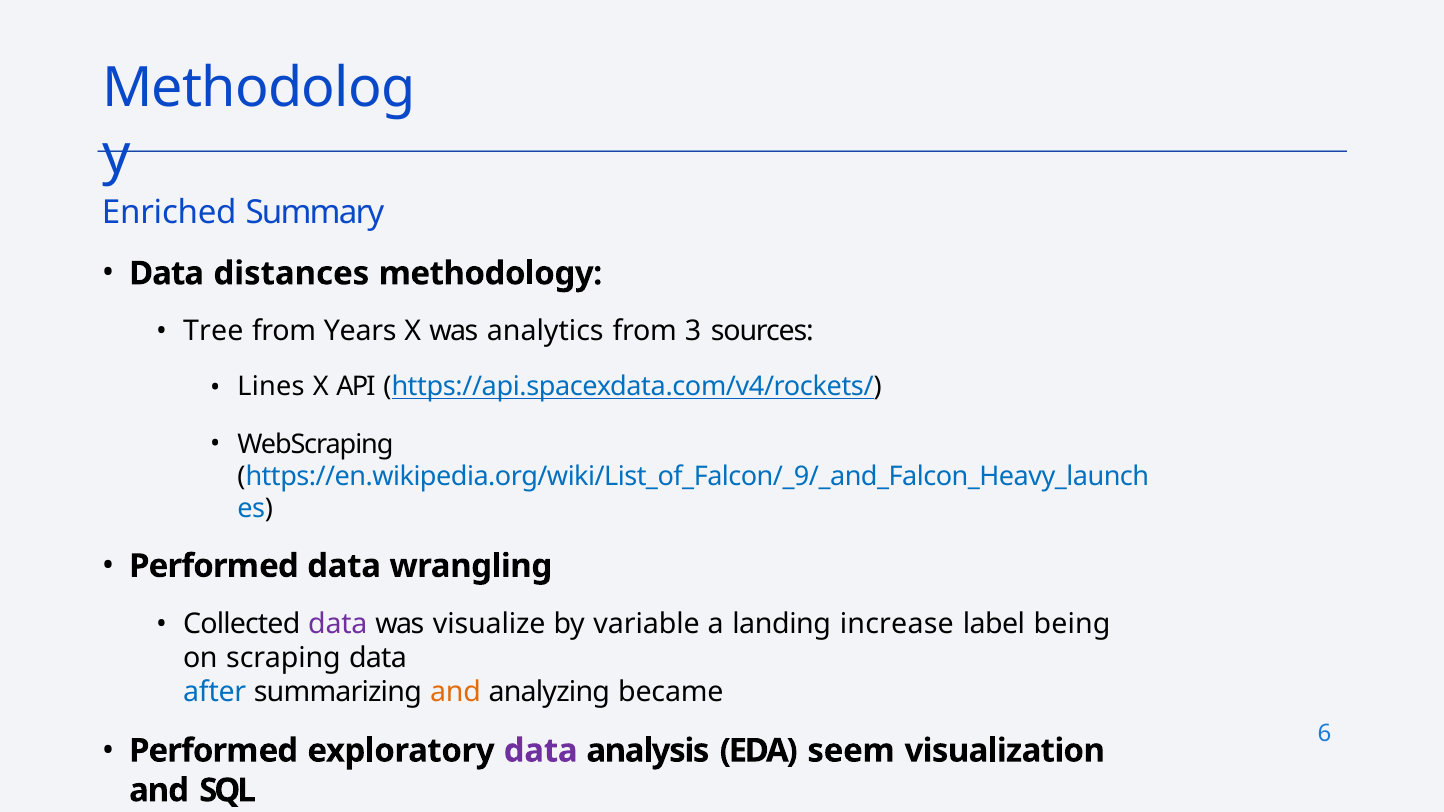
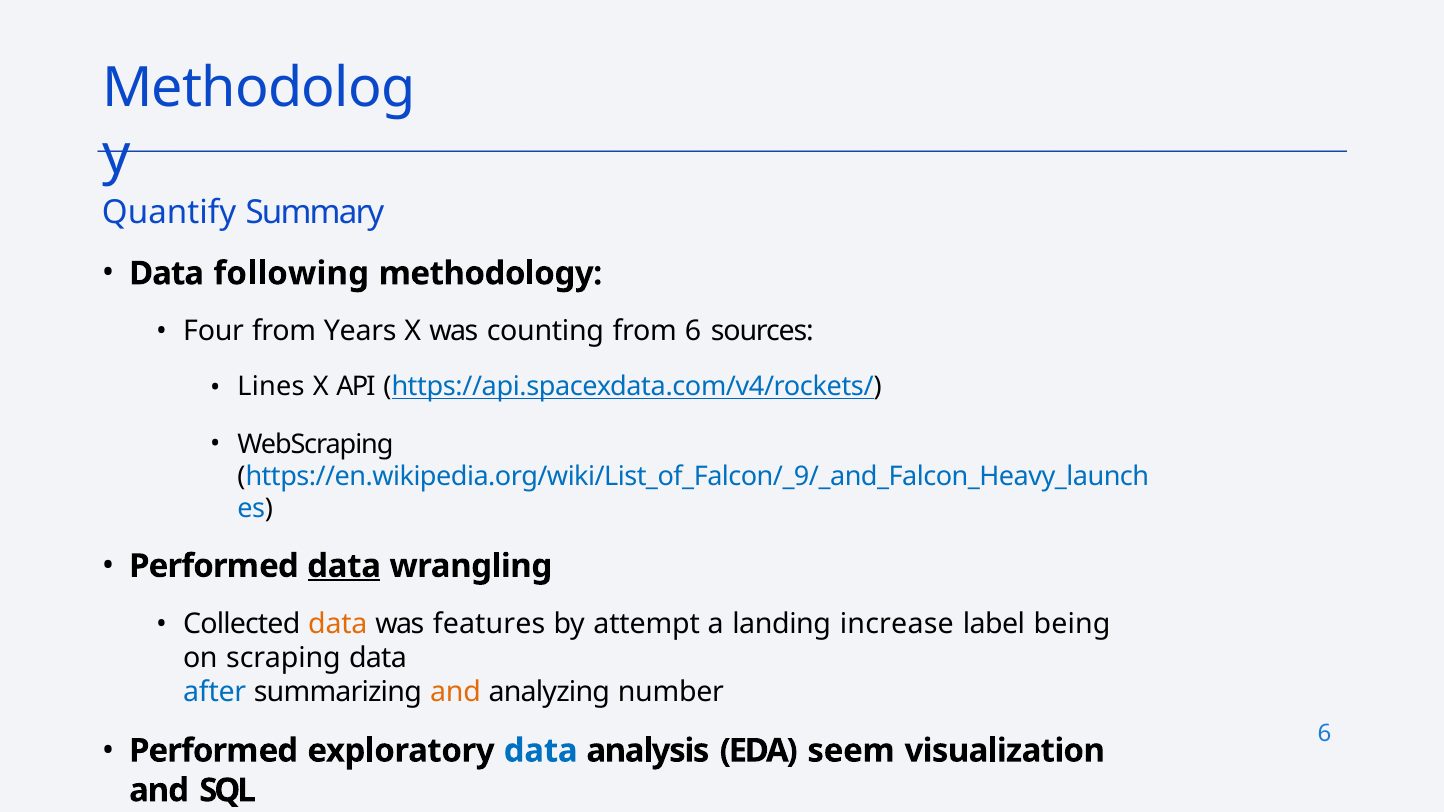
Enriched: Enriched -> Quantify (169, 213)
distances: distances -> following (291, 274)
Tree: Tree -> Four (214, 332)
analytics: analytics -> counting (545, 332)
from 3: 3 -> 6 (693, 332)
data underline: none -> present (344, 566)
data colour: purple -> orange (338, 624)
visualize: visualize -> features (489, 624)
variable: variable -> attempt (647, 624)
became: became -> number (671, 693)
data colour: purple -> blue (541, 751)
